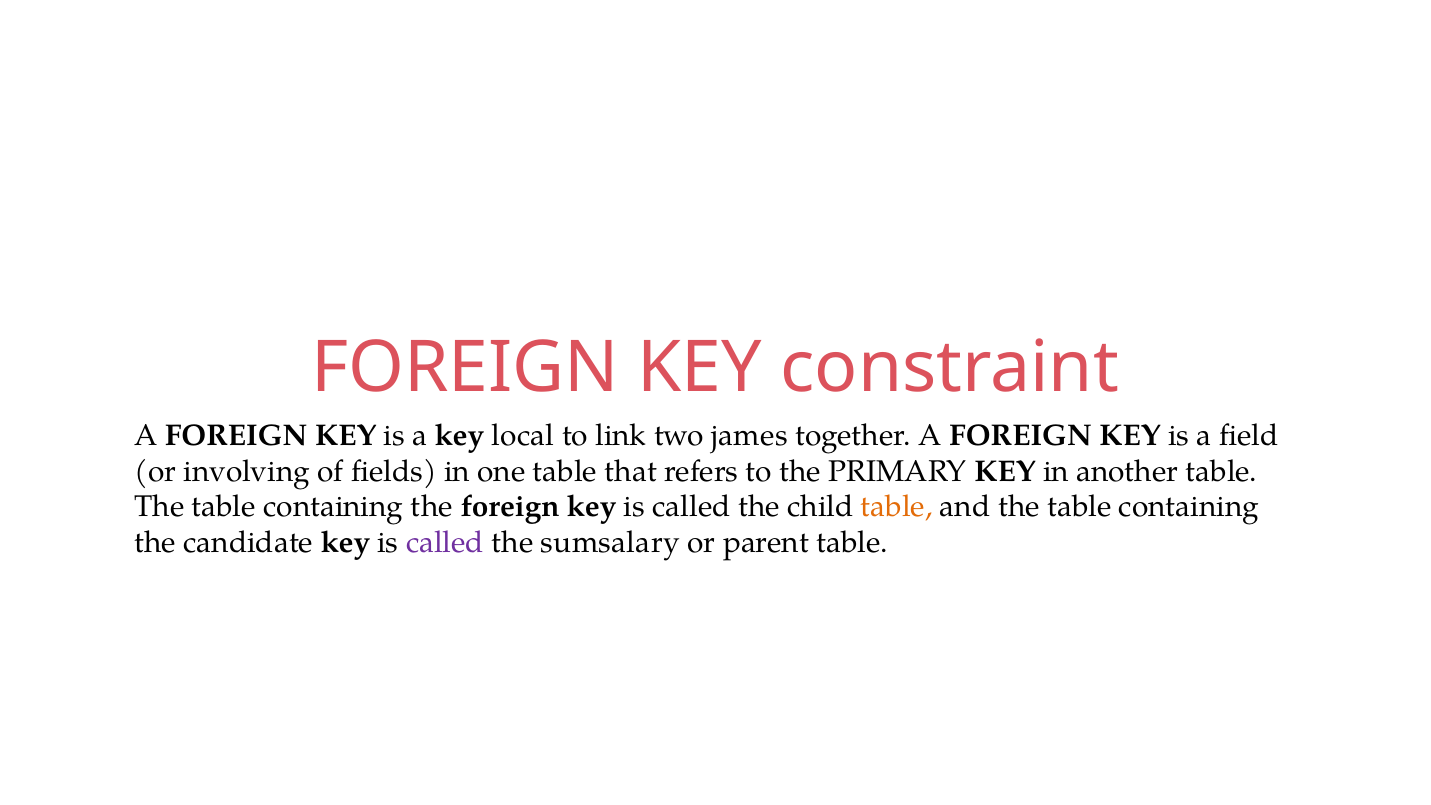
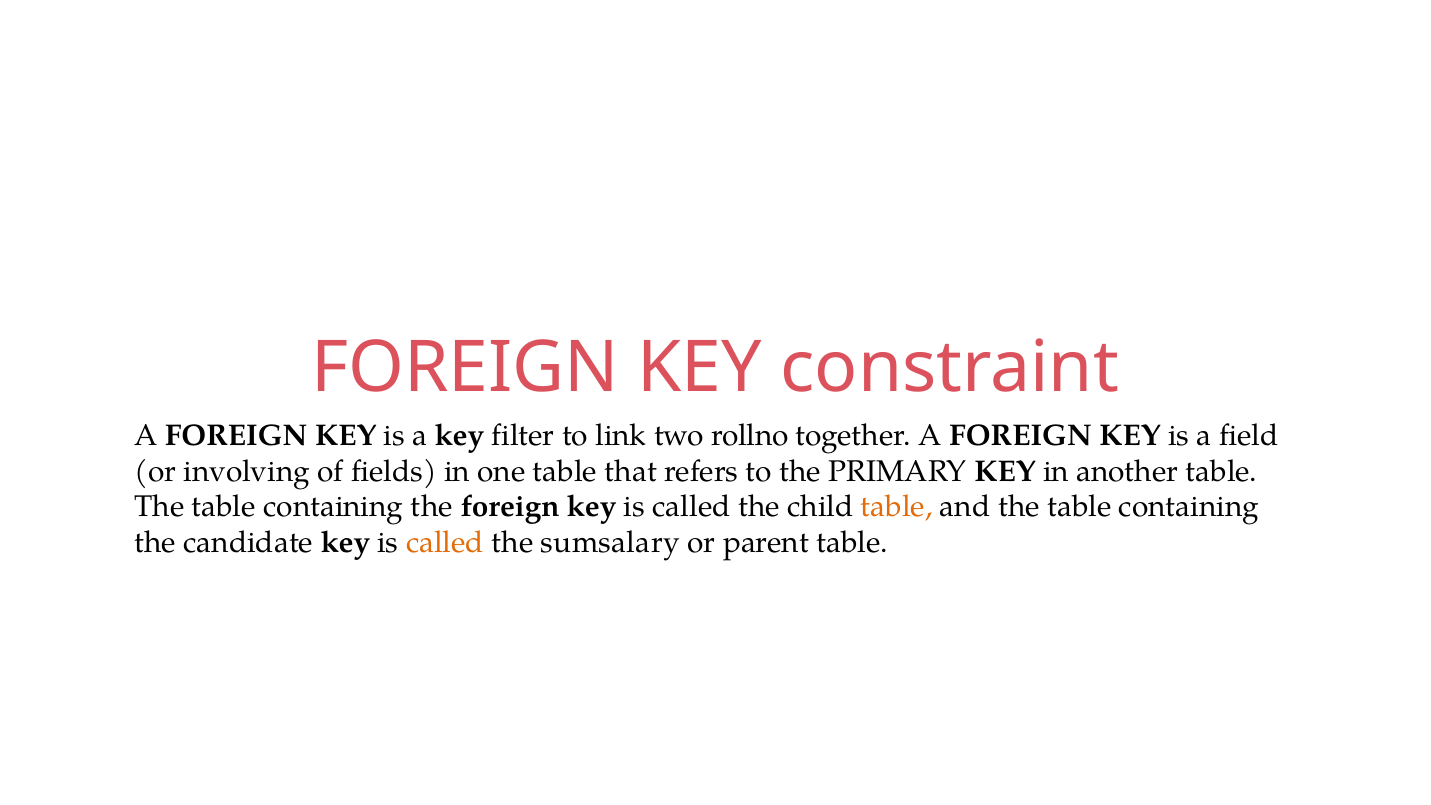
local: local -> filter (523, 435)
james: james -> rollno (750, 435)
called colour: purple -> orange (445, 543)
